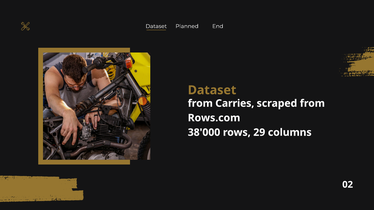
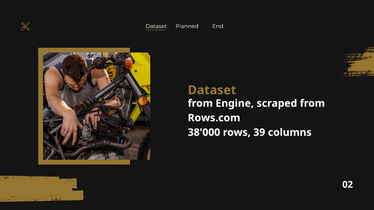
Carries: Carries -> Engine (235, 104)
29: 29 -> 39 (259, 133)
